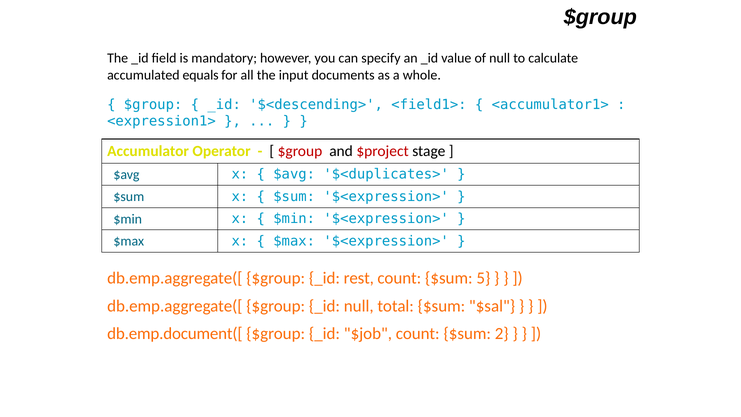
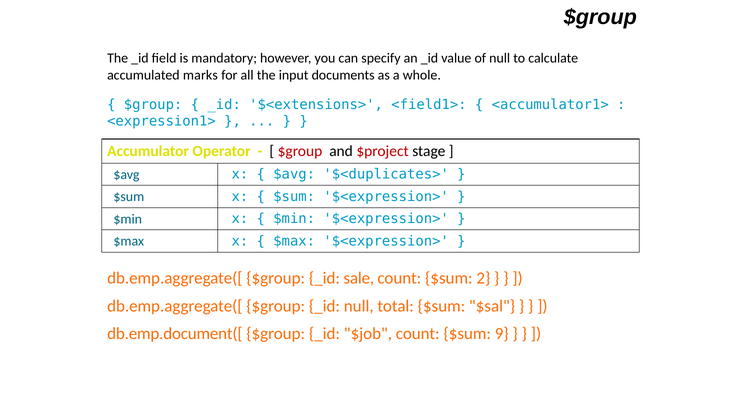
equals: equals -> marks (200, 75)
$<descending>: $<descending> -> $<extensions> (316, 105)
rest: rest -> sale (359, 278)
5: 5 -> 2 (483, 278)
2: 2 -> 9 (502, 334)
